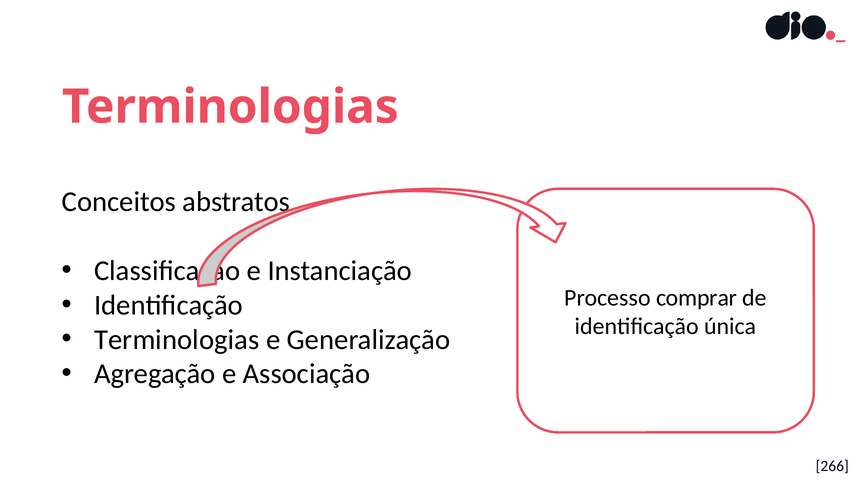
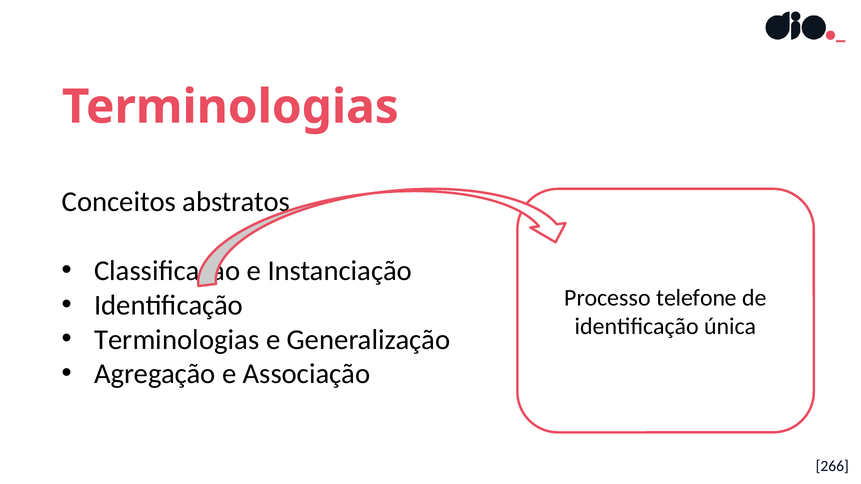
comprar: comprar -> telefone (697, 298)
